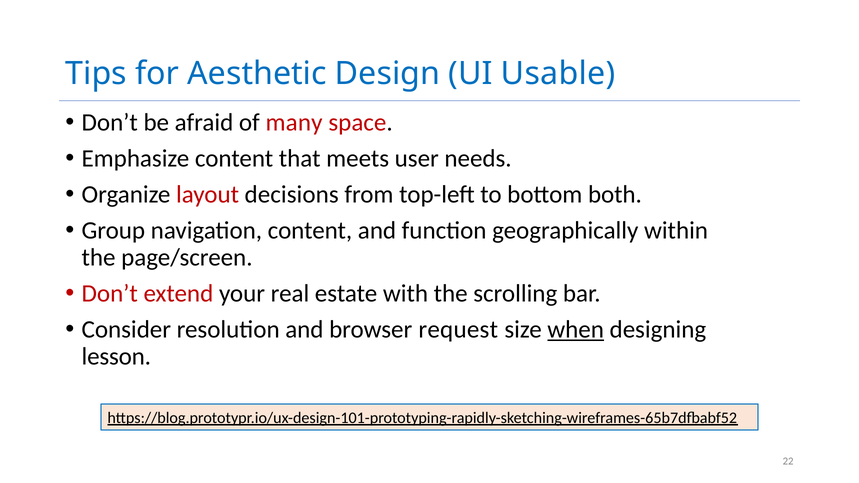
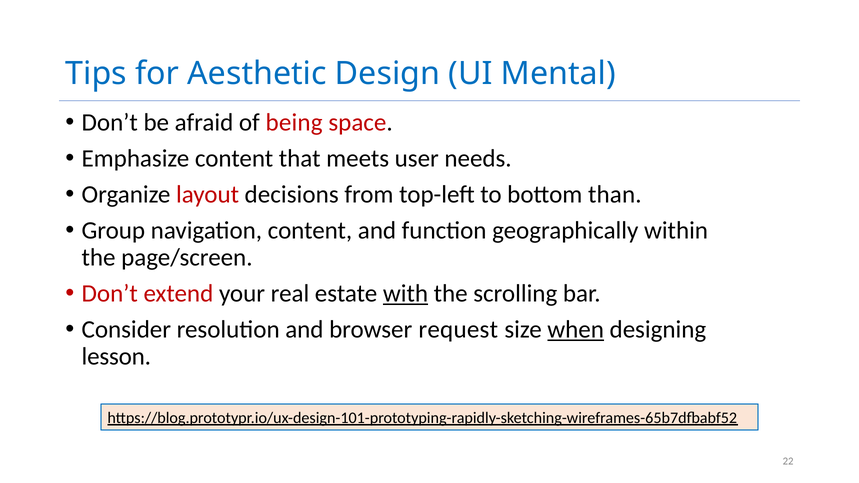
Usable: Usable -> Mental (558, 74)
many: many -> being (294, 122)
both: both -> than (615, 194)
with underline: none -> present (406, 293)
